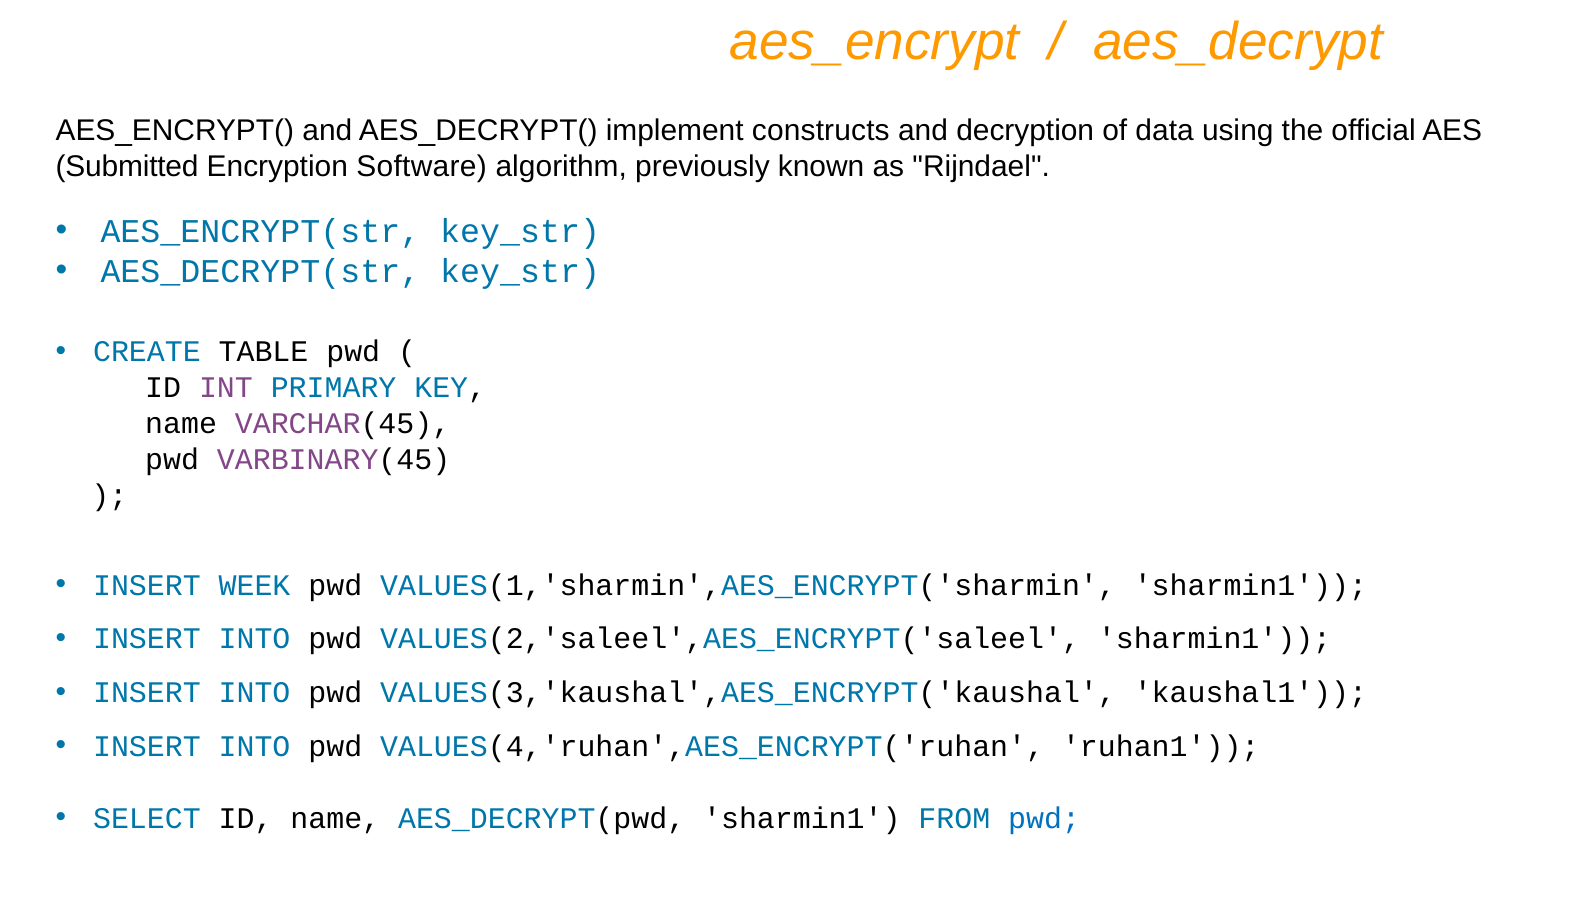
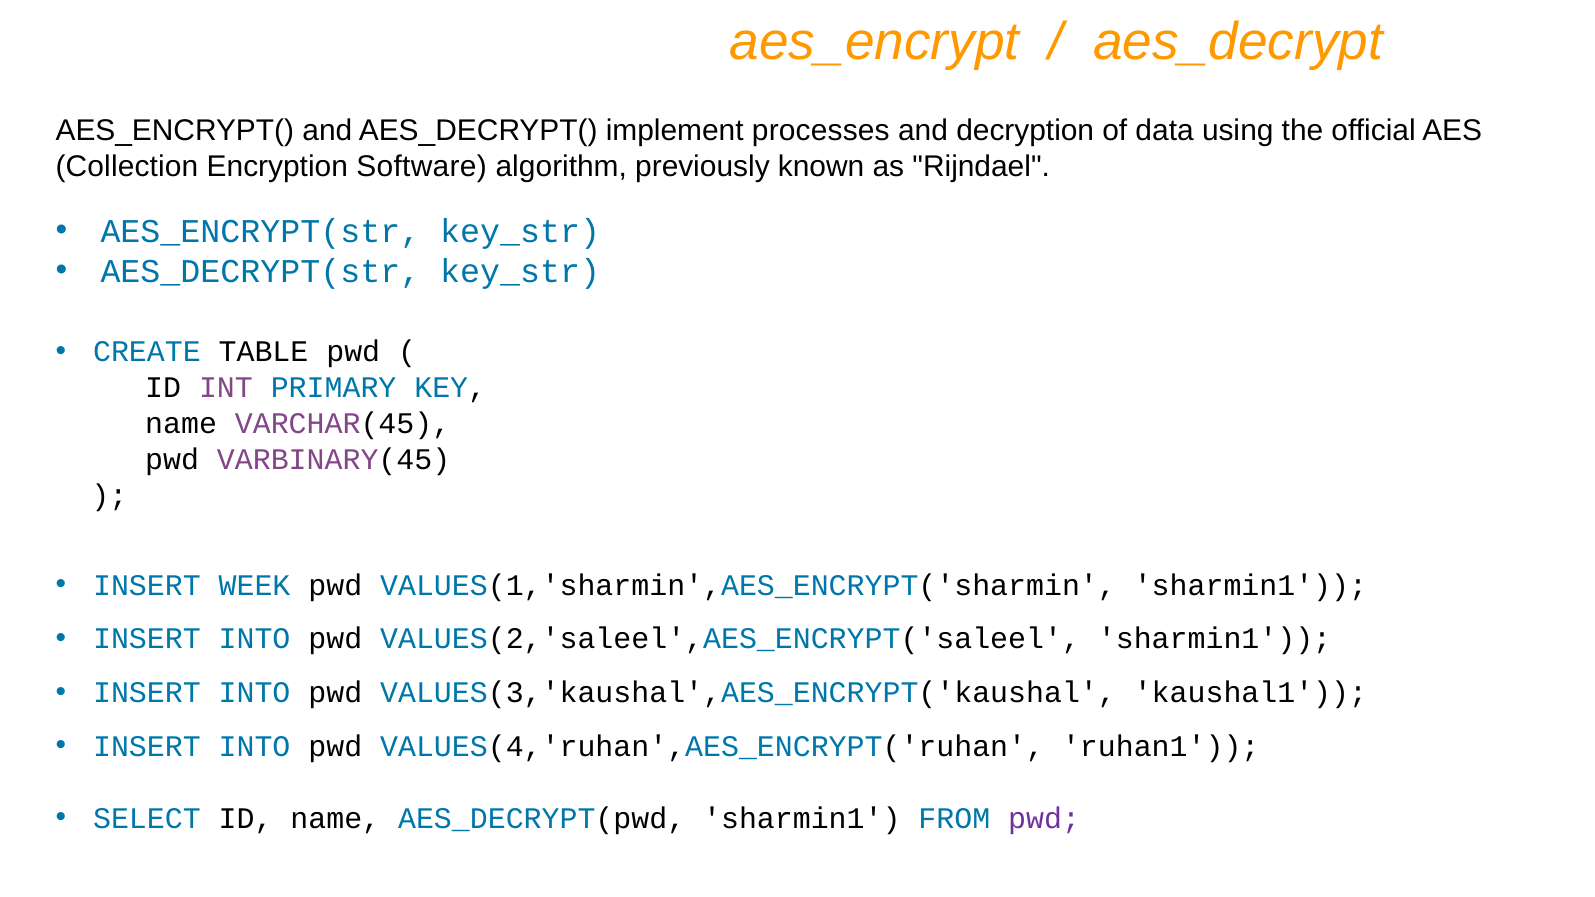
constructs: constructs -> processes (821, 131)
Submitted: Submitted -> Collection (127, 167)
pwd colour: blue -> purple (1044, 819)
